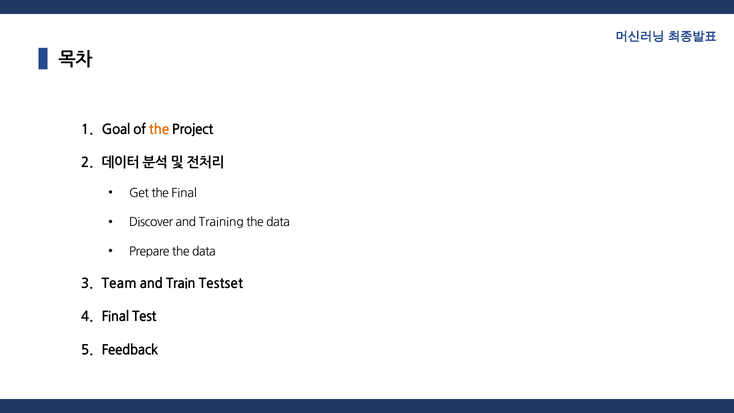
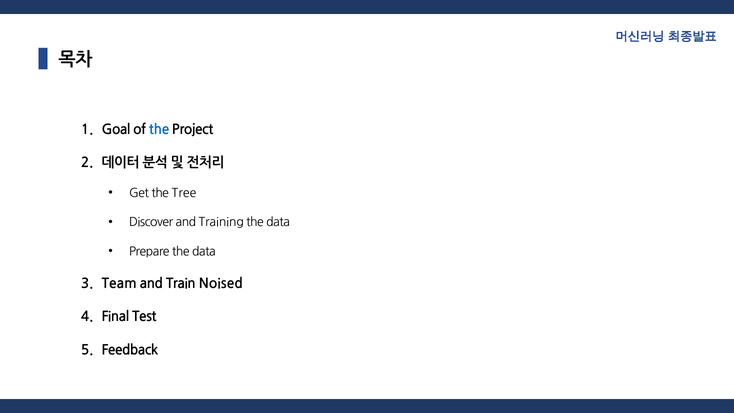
the colour: orange -> blue (159, 130)
the Final: Final -> Tree (184, 193)
Testset: Testset -> Noised (221, 284)
